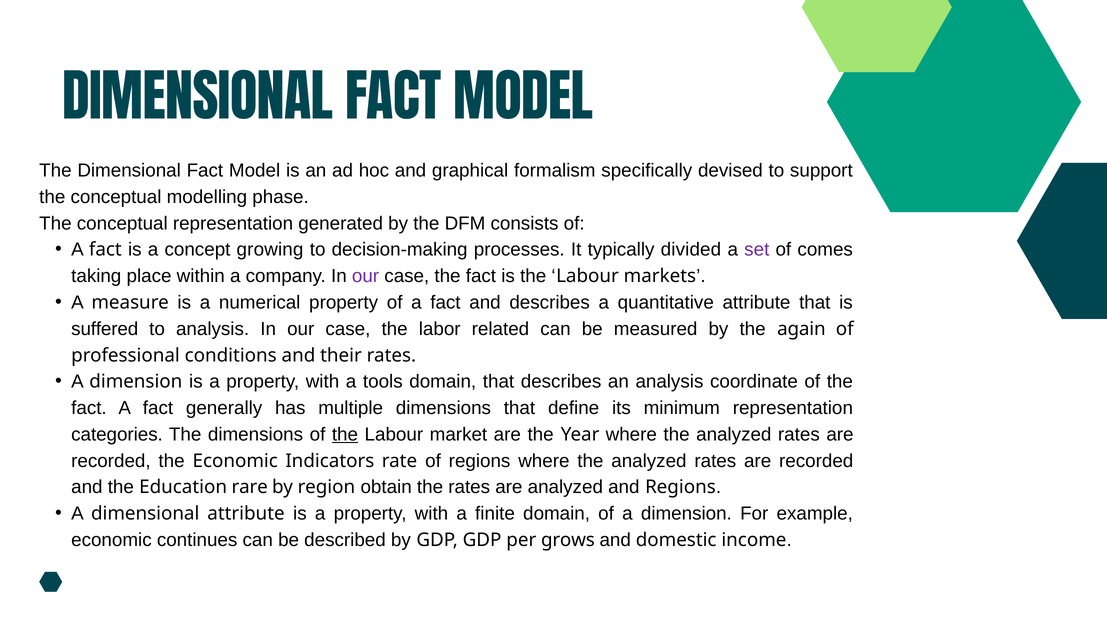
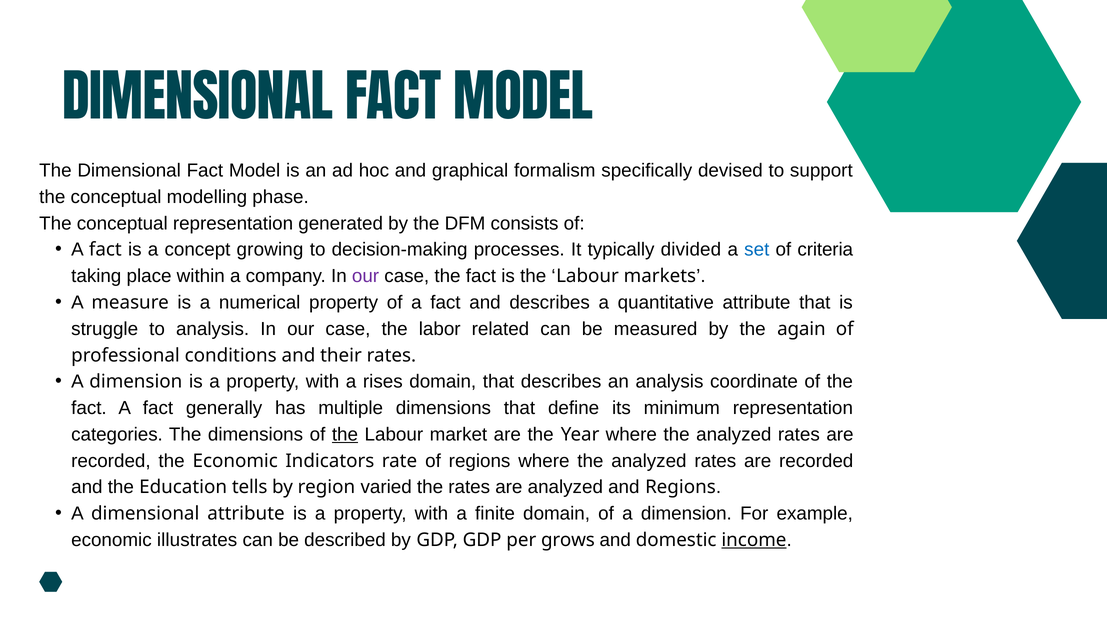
set colour: purple -> blue (757, 250)
comes: comes -> criteria (825, 250)
suffered: suffered -> struggle (105, 329)
tools: tools -> rises (383, 381)
rare: rare -> tells (250, 487)
obtain: obtain -> varied (386, 487)
continues: continues -> illustrates (197, 540)
income underline: none -> present (754, 540)
